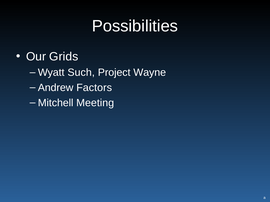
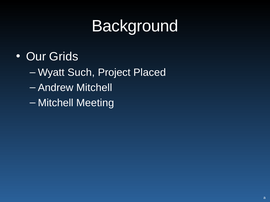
Possibilities: Possibilities -> Background (135, 26)
Wayne: Wayne -> Placed (150, 73)
Andrew Factors: Factors -> Mitchell (94, 88)
